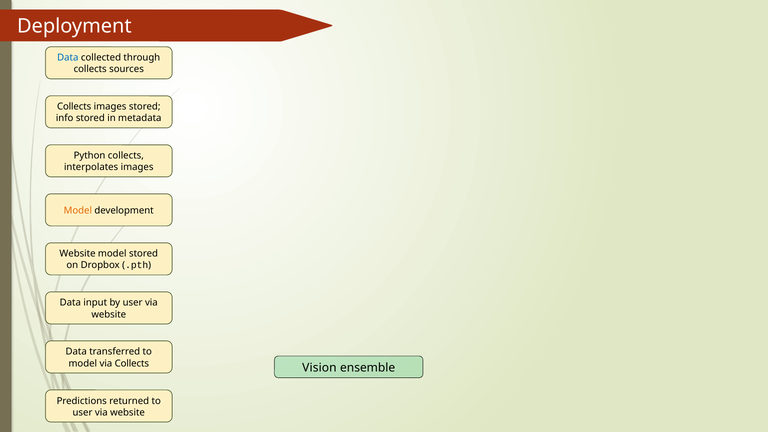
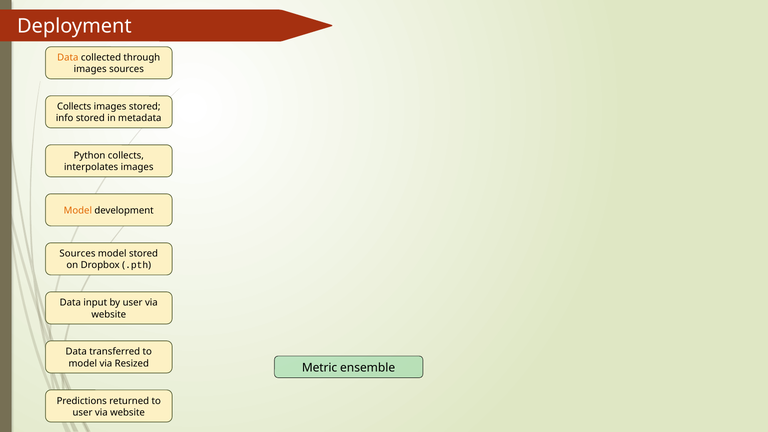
Data colour: blue -> orange (68, 58)
collects: collects -> images (90, 69)
Website: Website -> Sources (77, 254)
via Collects: Collects -> Resized (132, 363)
Vision: Vision -> Metric (320, 368)
